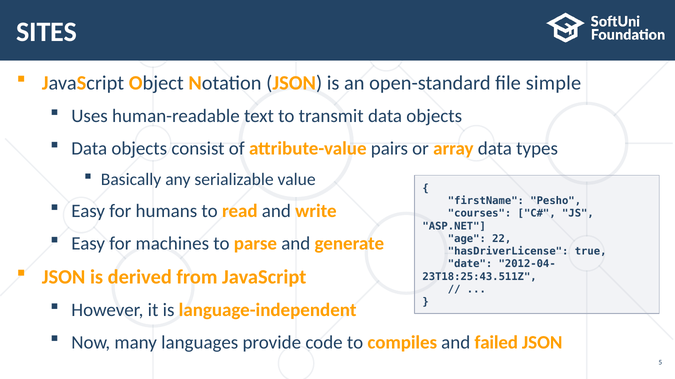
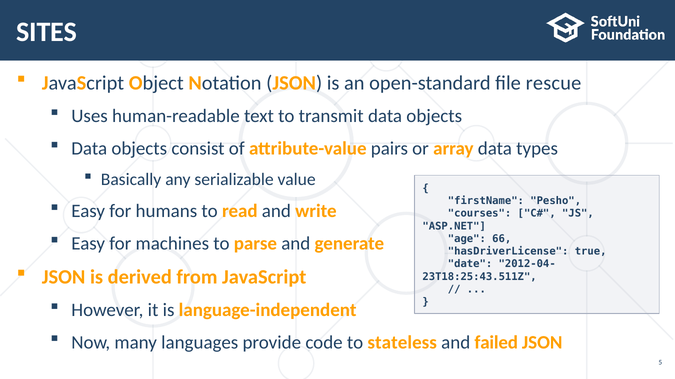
simple: simple -> rescue (553, 83)
22: 22 -> 66 (502, 239)
compiles: compiles -> stateless (402, 343)
